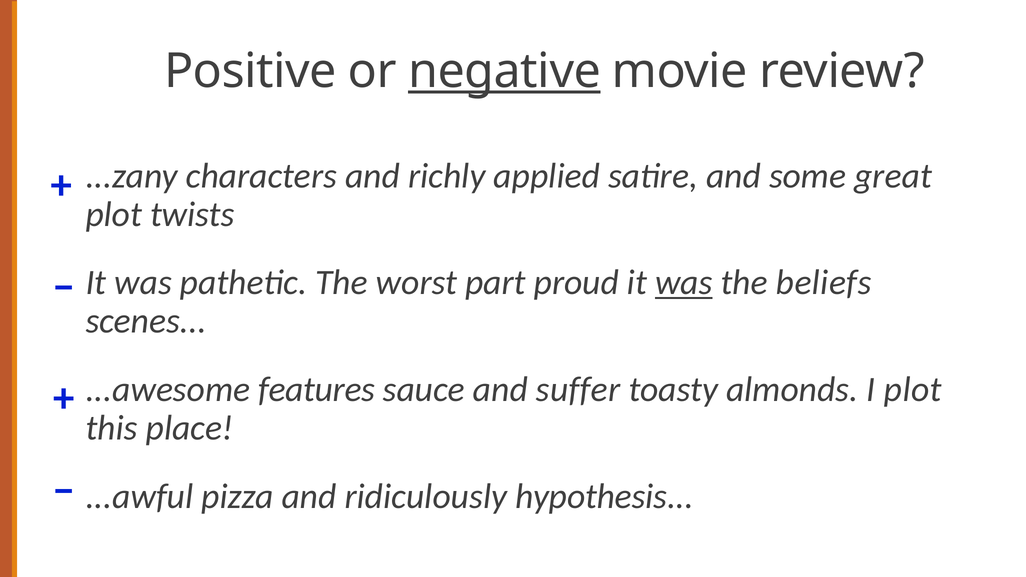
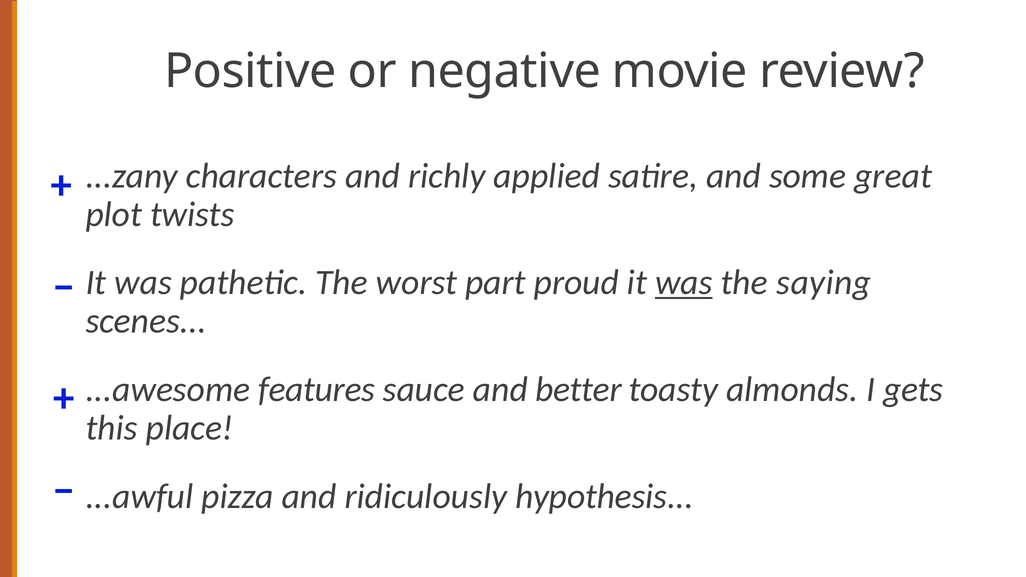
negative underline: present -> none (505, 71)
beliefs: beliefs -> saying (824, 283)
suffer: suffer -> better (578, 390)
I plot: plot -> gets (913, 390)
